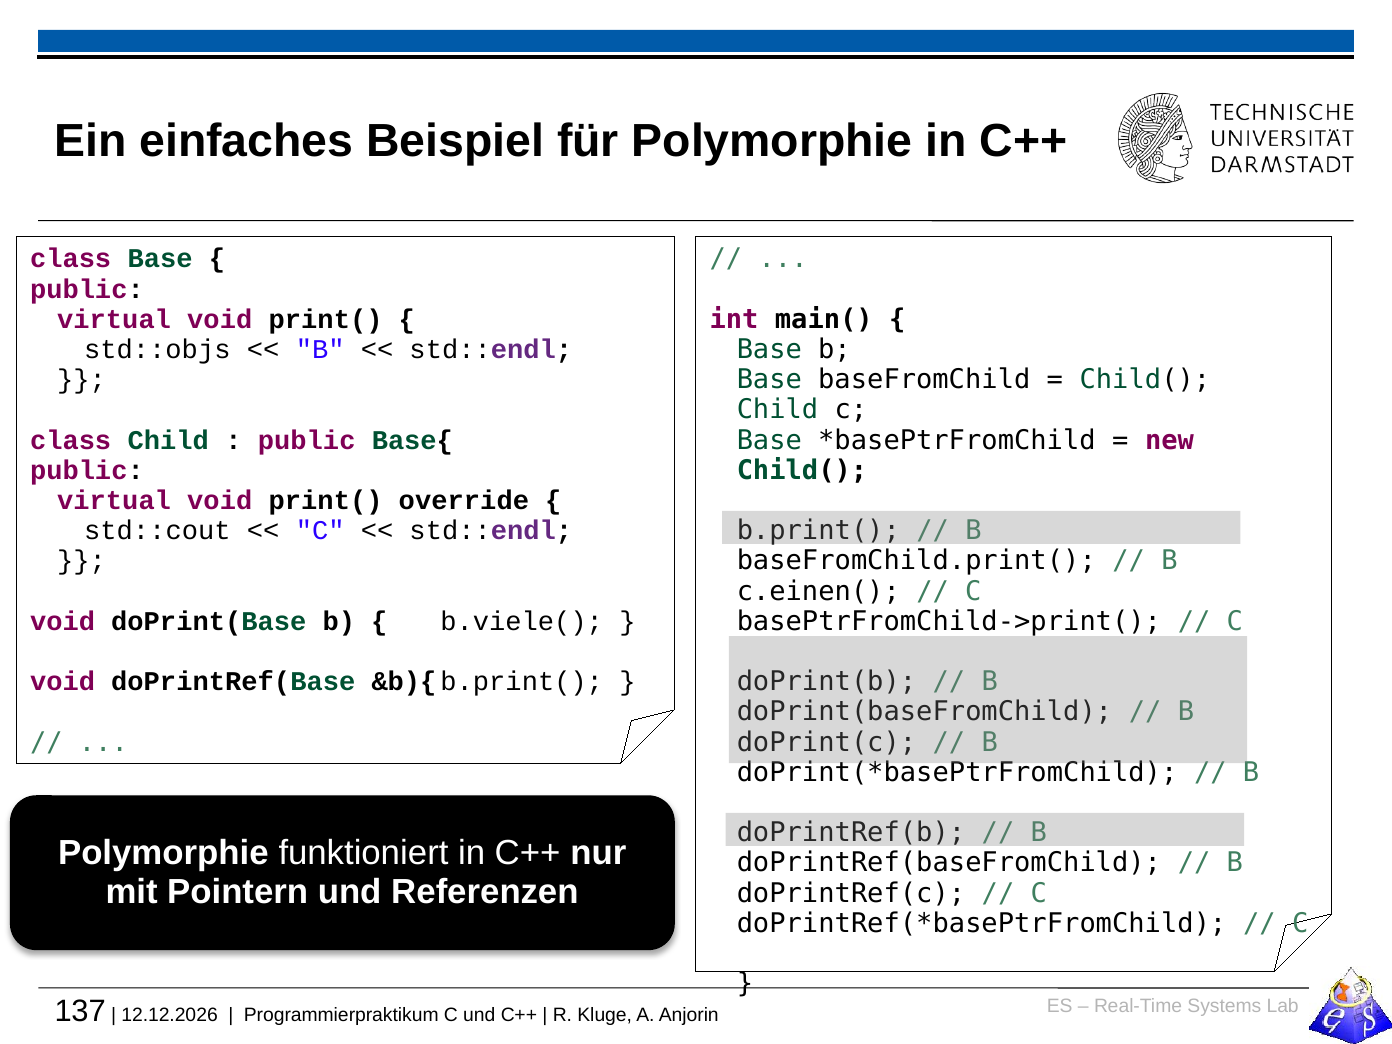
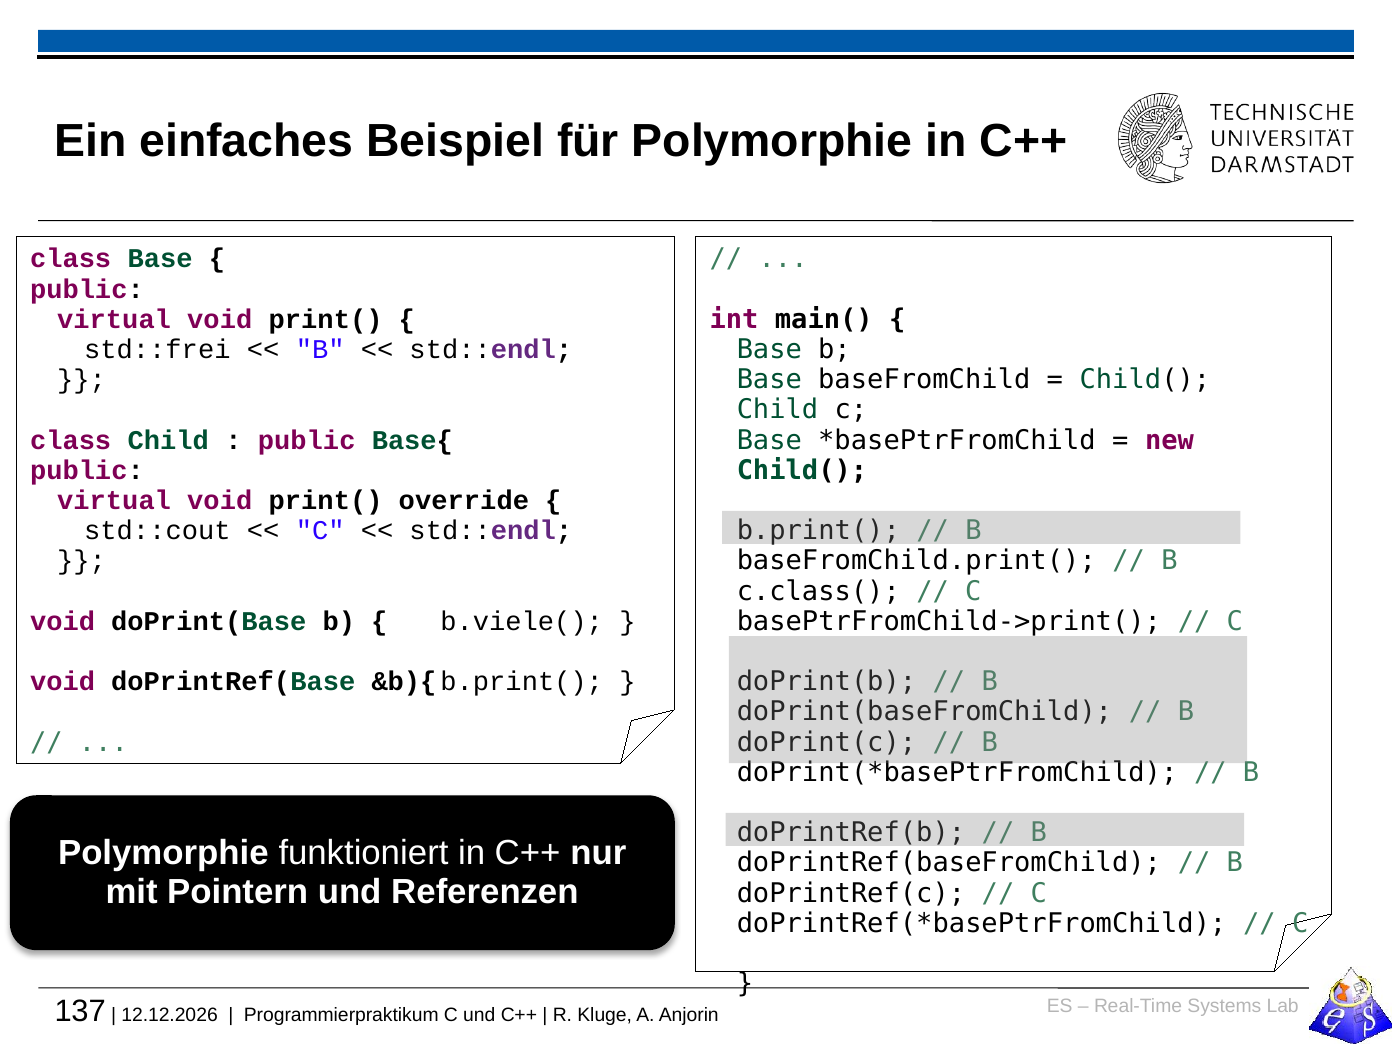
std::objs: std::objs -> std::frei (157, 350)
c.einen(: c.einen( -> c.class( (818, 591)
